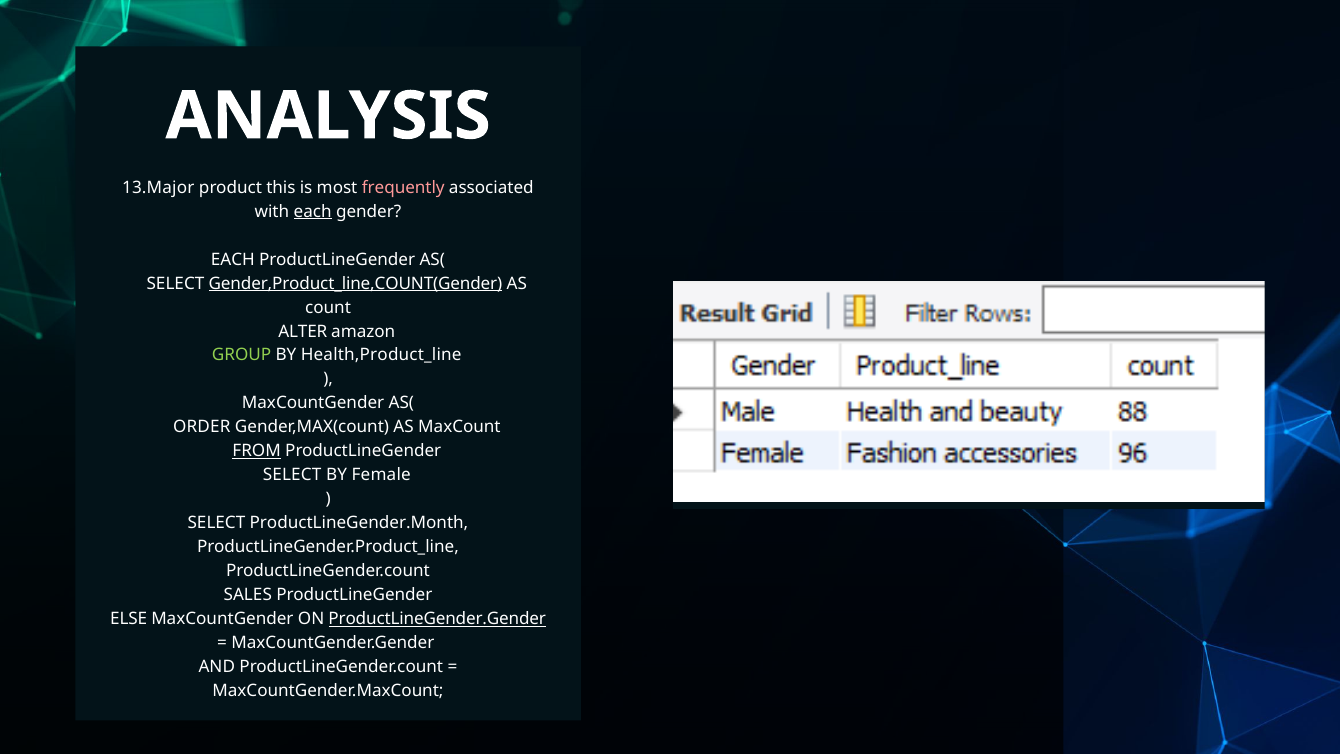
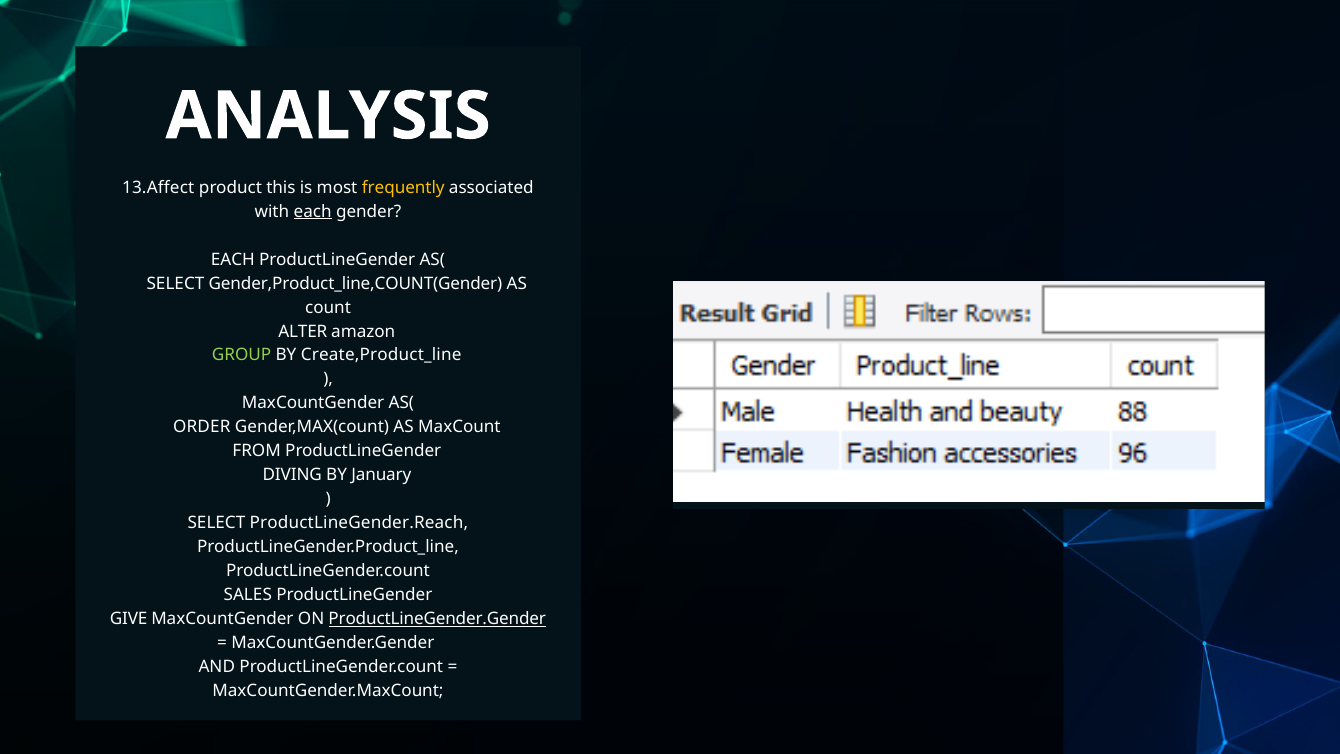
13.Major: 13.Major -> 13.Affect (158, 188)
frequently colour: pink -> yellow (403, 188)
Gender,Product_line,COUNT(Gender underline: present -> none (355, 283)
Health,Product_line: Health,Product_line -> Create,Product_line (381, 355)
FROM underline: present -> none (257, 451)
SELECT: SELECT -> DIVING (292, 475)
Female: Female -> January (381, 475)
ProductLineGender.Month: ProductLineGender.Month -> ProductLineGender.Reach (359, 523)
ELSE: ELSE -> GIVE (129, 619)
